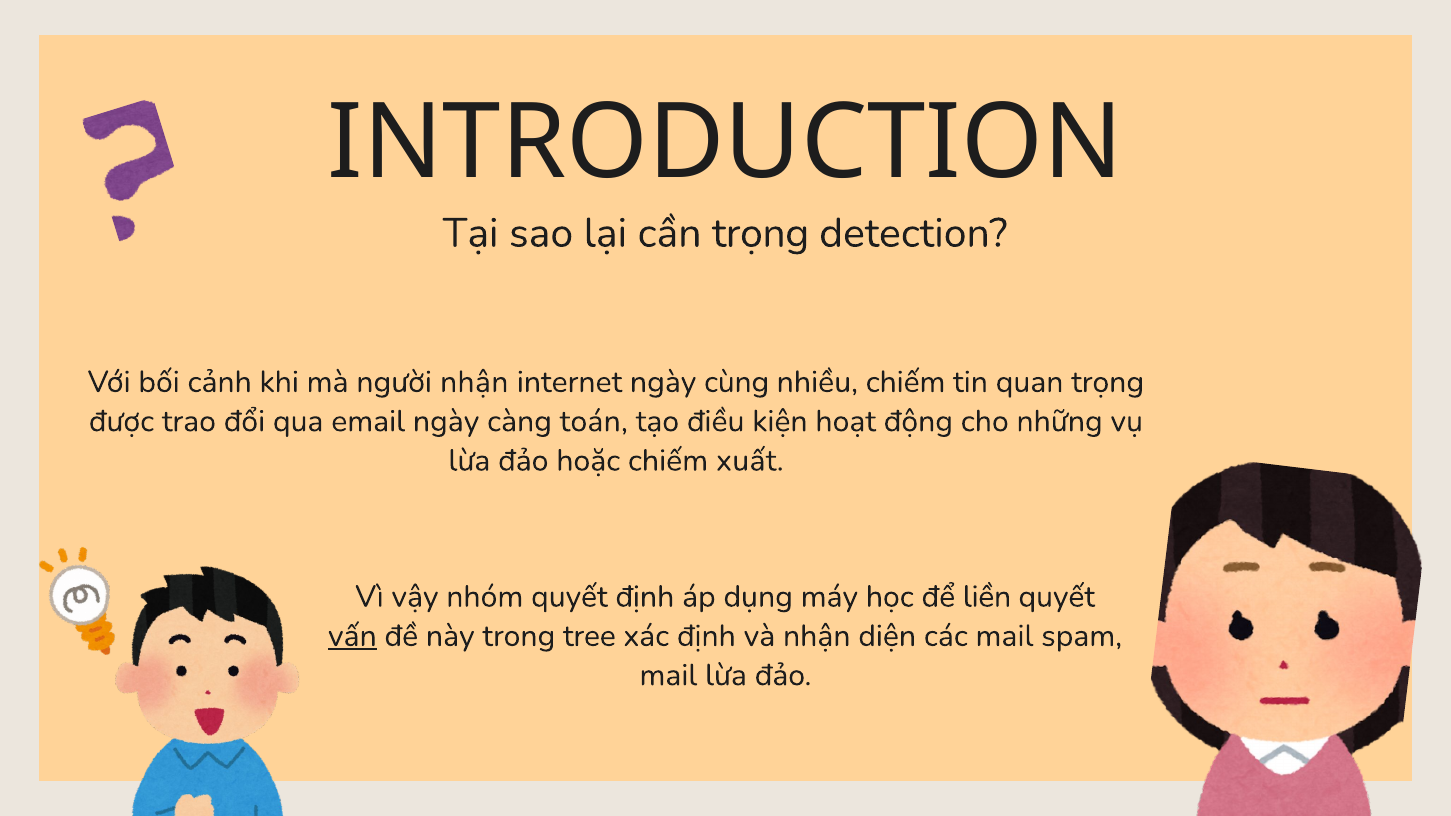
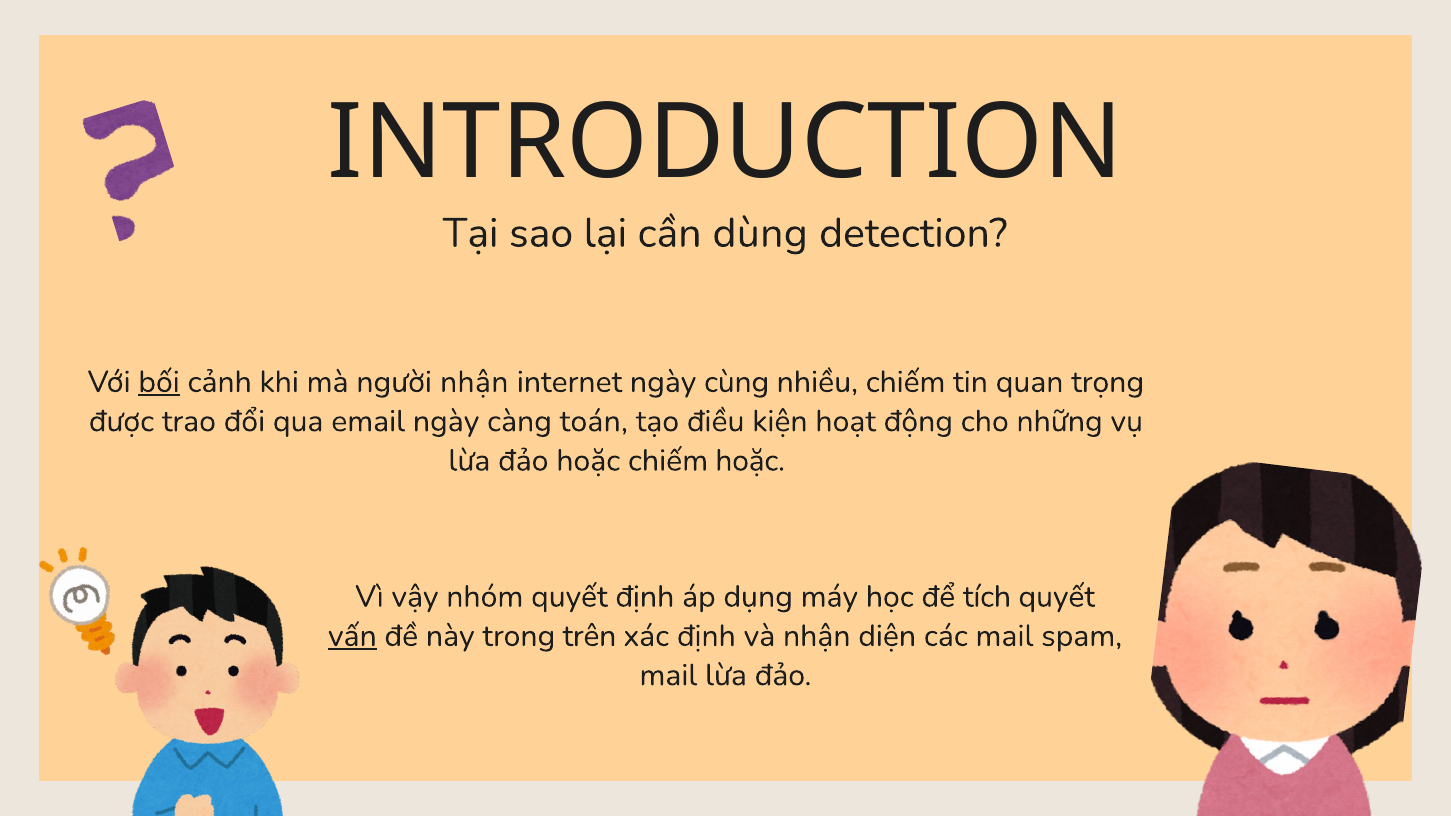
cần trọng: trọng -> dùng (760, 233)
bối underline: none -> present (159, 382)
chiếm xuất: xuất -> hoặc (750, 461)
liền: liền -> tích (987, 597)
tree: tree -> trên (589, 636)
